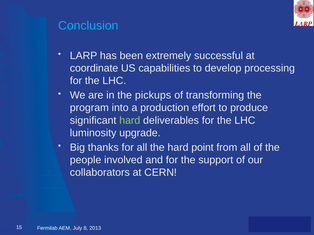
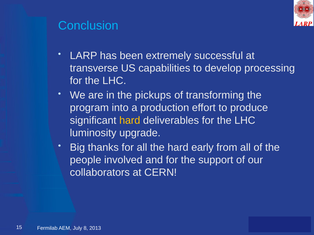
coordinate: coordinate -> transverse (94, 68)
hard colour: light green -> yellow (130, 121)
point: point -> early (202, 148)
